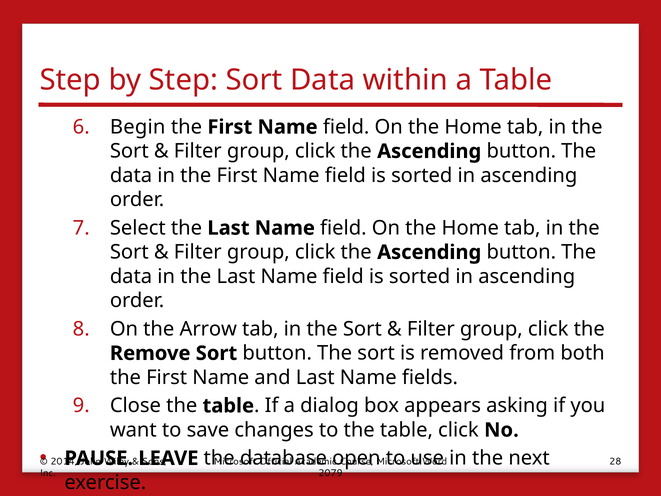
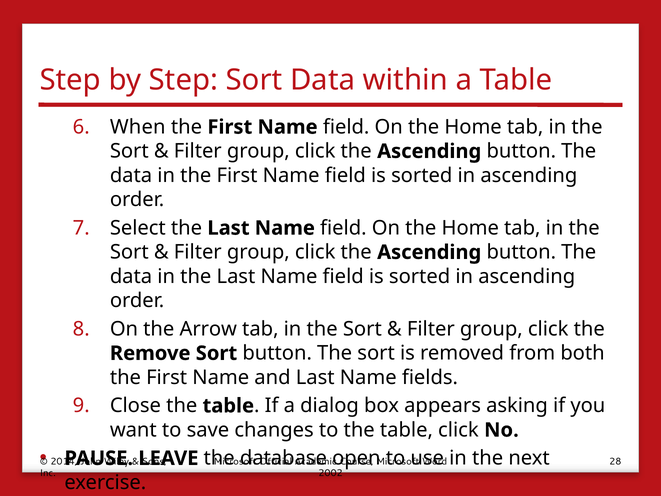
Begin: Begin -> When (138, 127)
2079: 2079 -> 2002 (331, 473)
